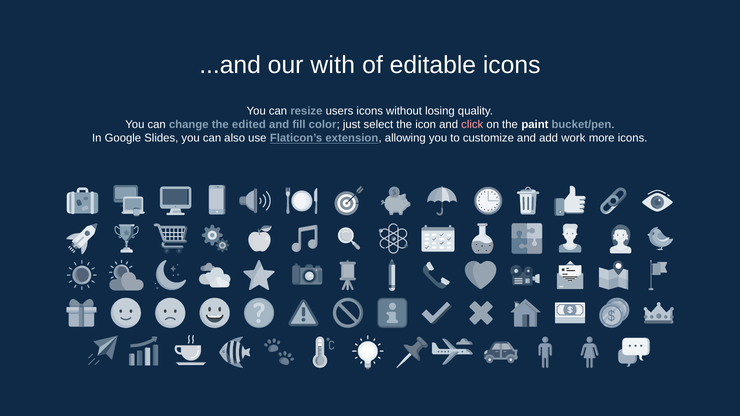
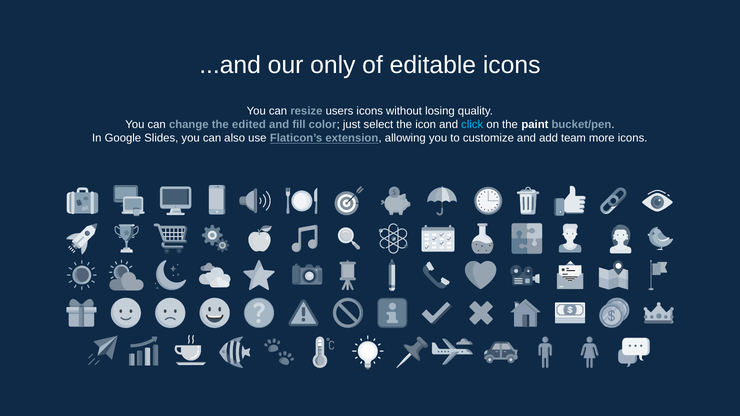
with: with -> only (333, 65)
click colour: pink -> light blue (472, 125)
work: work -> team (574, 138)
